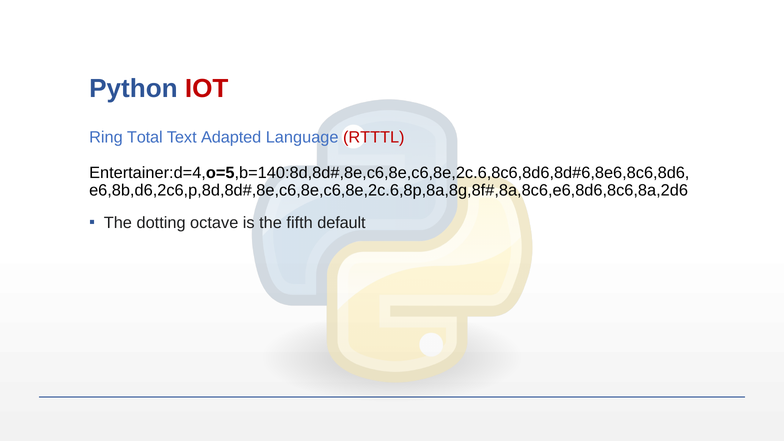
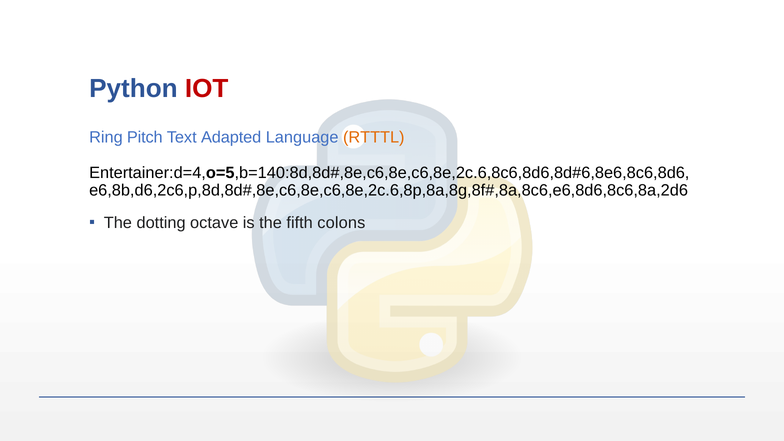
Total: Total -> Pitch (145, 137)
RTTTL colour: red -> orange (374, 137)
default: default -> colons (341, 223)
